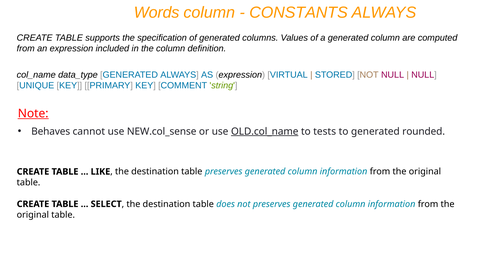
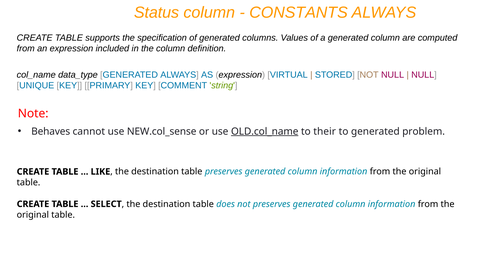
Words: Words -> Status (157, 12)
Note underline: present -> none (33, 114)
tests: tests -> their (325, 131)
rounded: rounded -> problem (424, 131)
